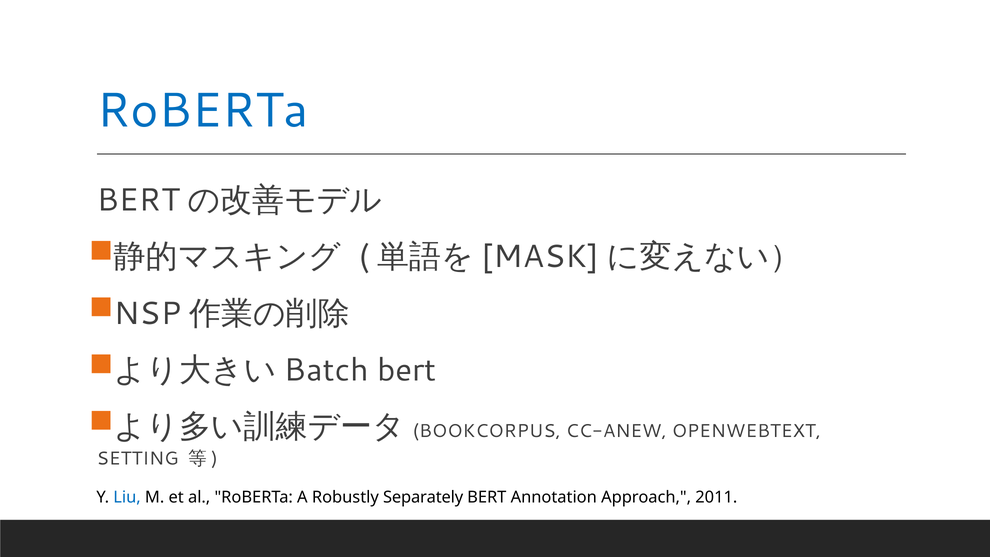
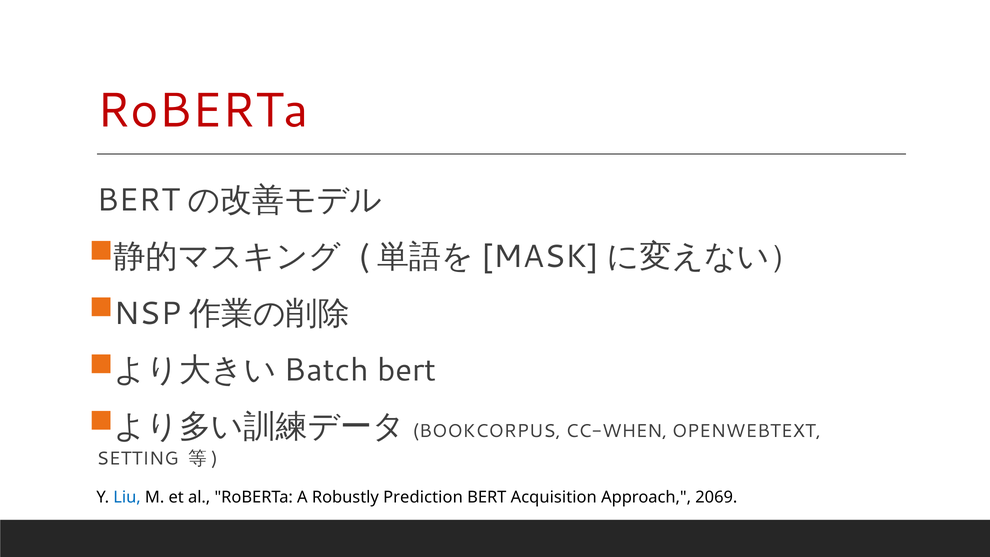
RoBERTa colour: blue -> red (203, 111)
CC-ANEW: CC-ANEW -> CC-WHEN (616, 431)
Separately: Separately -> Prediction (423, 497)
Annotation: Annotation -> Acquisition (554, 497)
2011: 2011 -> 2069 (716, 497)
